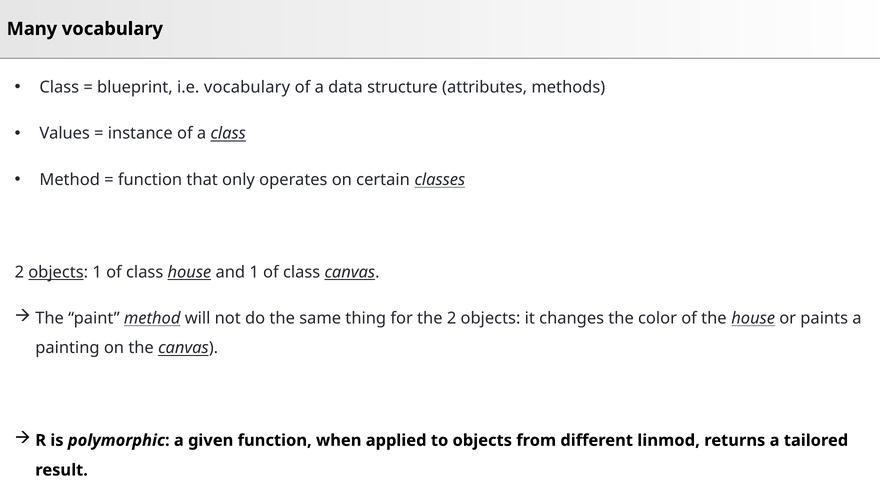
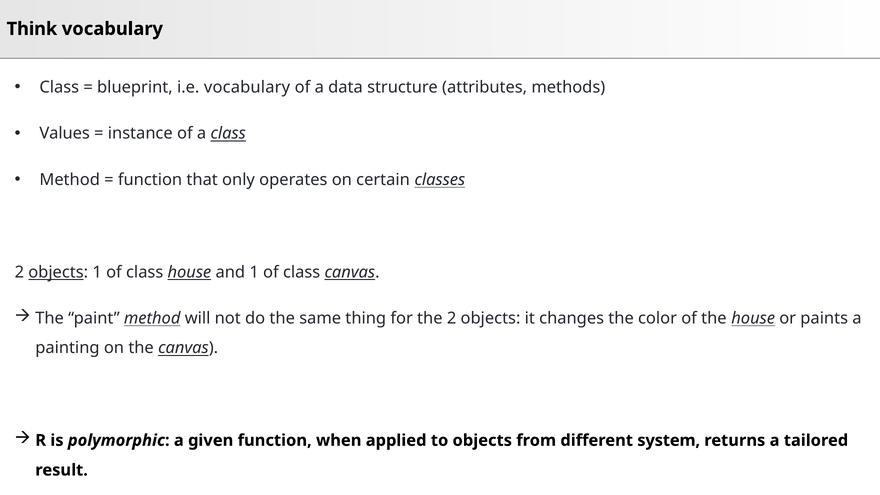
Many: Many -> Think (32, 29)
linmod: linmod -> system (669, 440)
